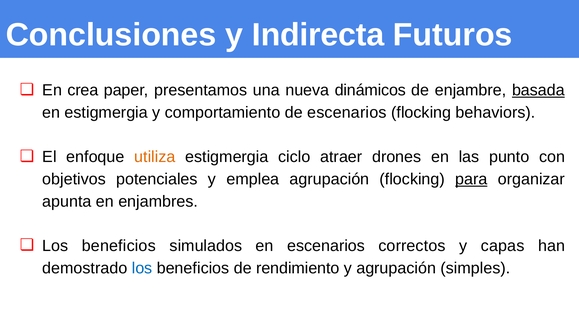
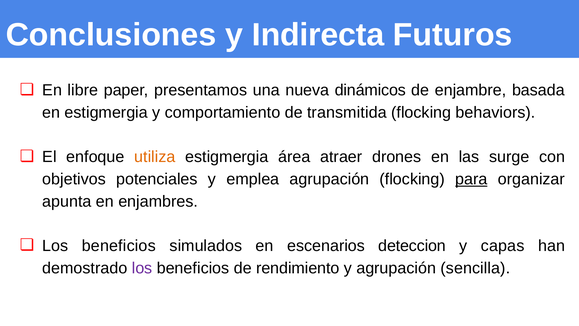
crea: crea -> libre (83, 90)
basada underline: present -> none (538, 90)
de escenarios: escenarios -> transmitida (347, 112)
ciclo: ciclo -> área (294, 157)
punto: punto -> surge (509, 157)
correctos: correctos -> deteccion (412, 246)
los colour: blue -> purple (142, 268)
simples: simples -> sencilla (475, 268)
